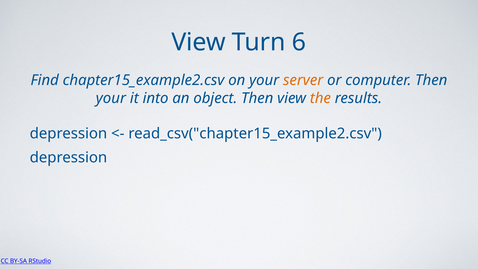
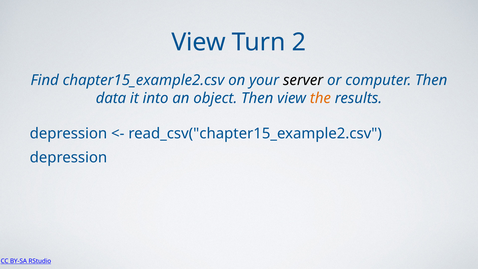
6: 6 -> 2 (299, 42)
server colour: orange -> black (303, 80)
your: your -> data (111, 98)
